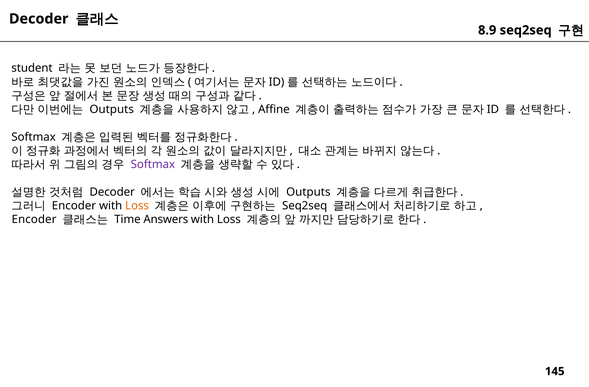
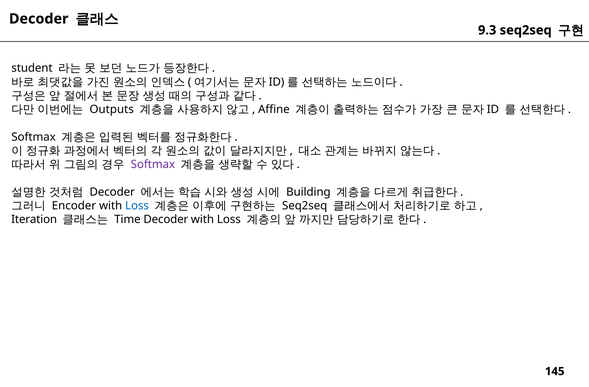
8.9: 8.9 -> 9.3 (487, 30)
Outputs: Outputs -> Building (308, 192)
Loss colour: orange -> blue (137, 206)
Encoder: Encoder -> Iteration (34, 219)
Time Answers: Answers -> Decoder (166, 219)
